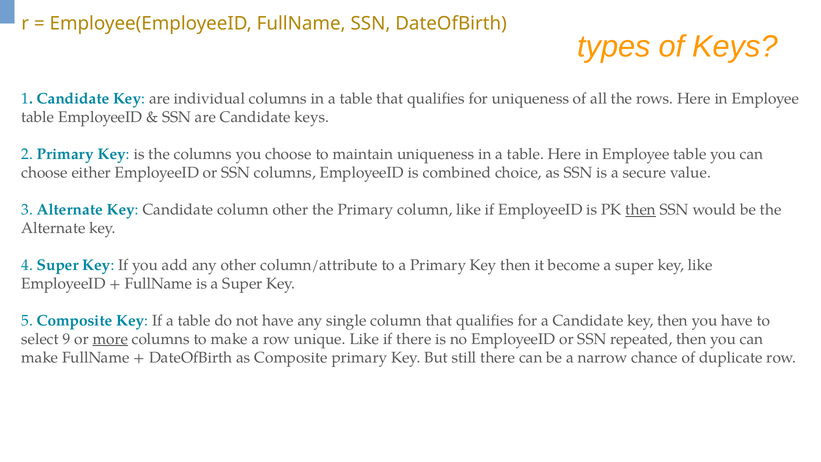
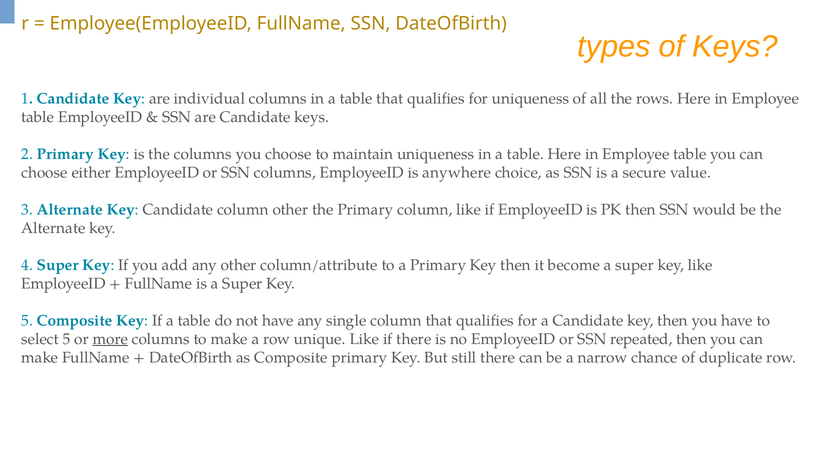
combined: combined -> anywhere (457, 173)
then underline: present -> none (641, 210)
select 9: 9 -> 5 (66, 339)
